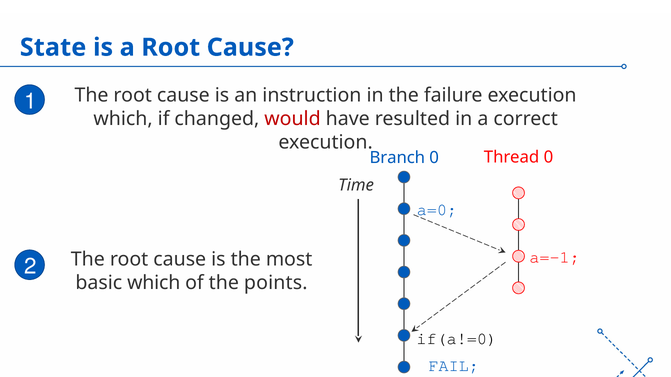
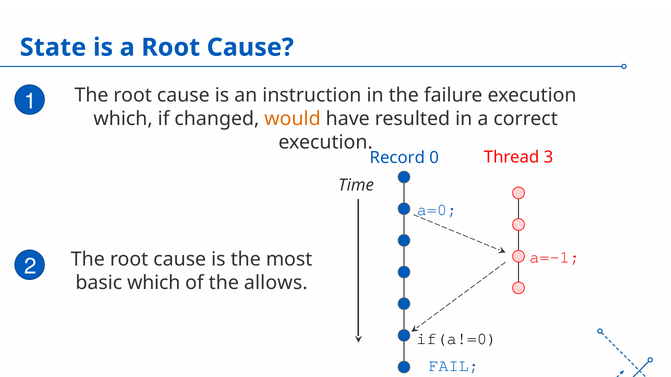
would colour: red -> orange (293, 119)
Thread 0: 0 -> 3 (548, 157)
Branch: Branch -> Record (397, 158)
points: points -> allows (276, 283)
